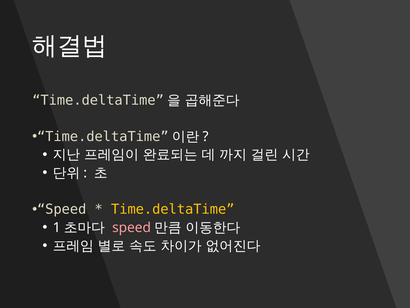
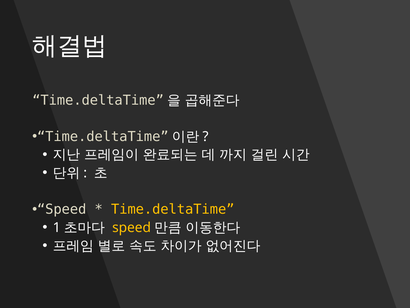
speed colour: pink -> yellow (132, 227)
